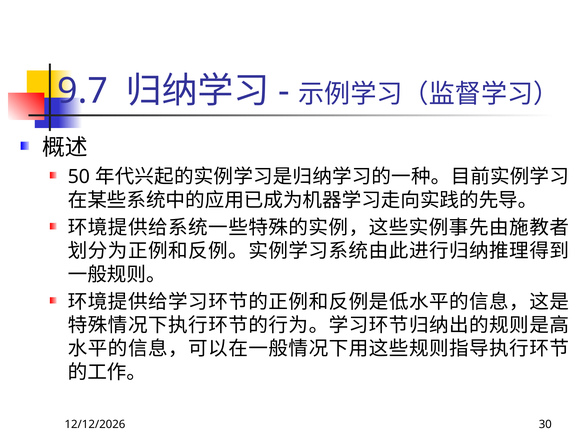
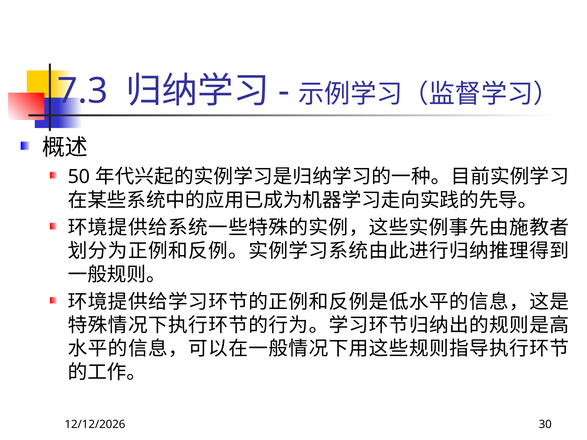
9.7: 9.7 -> 7.3 (83, 91)
